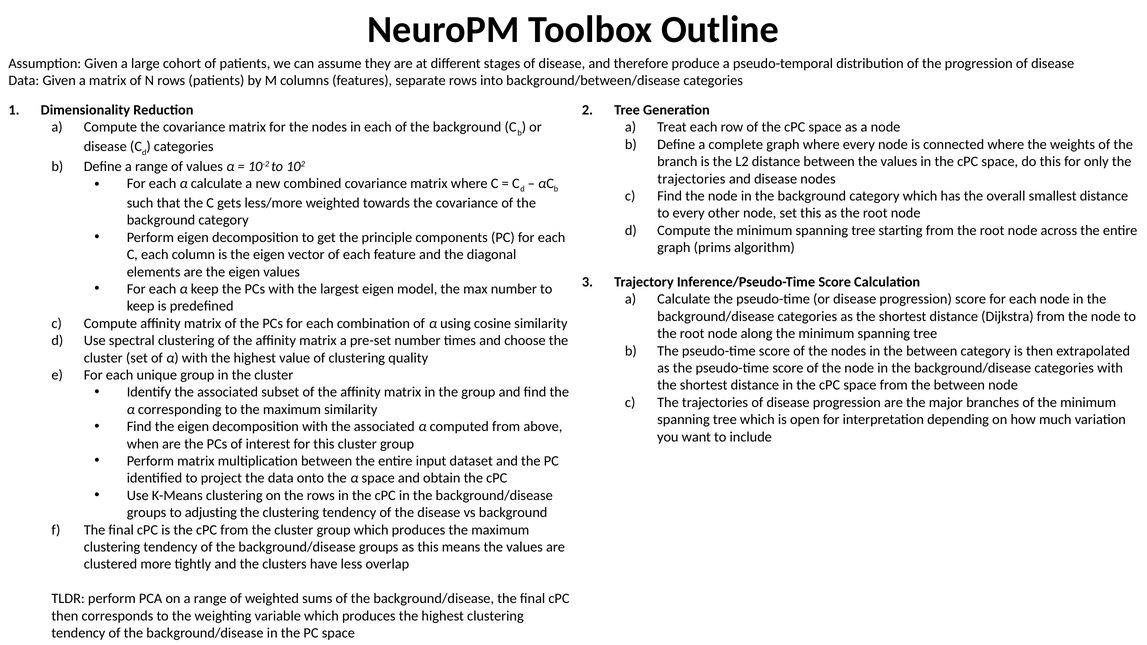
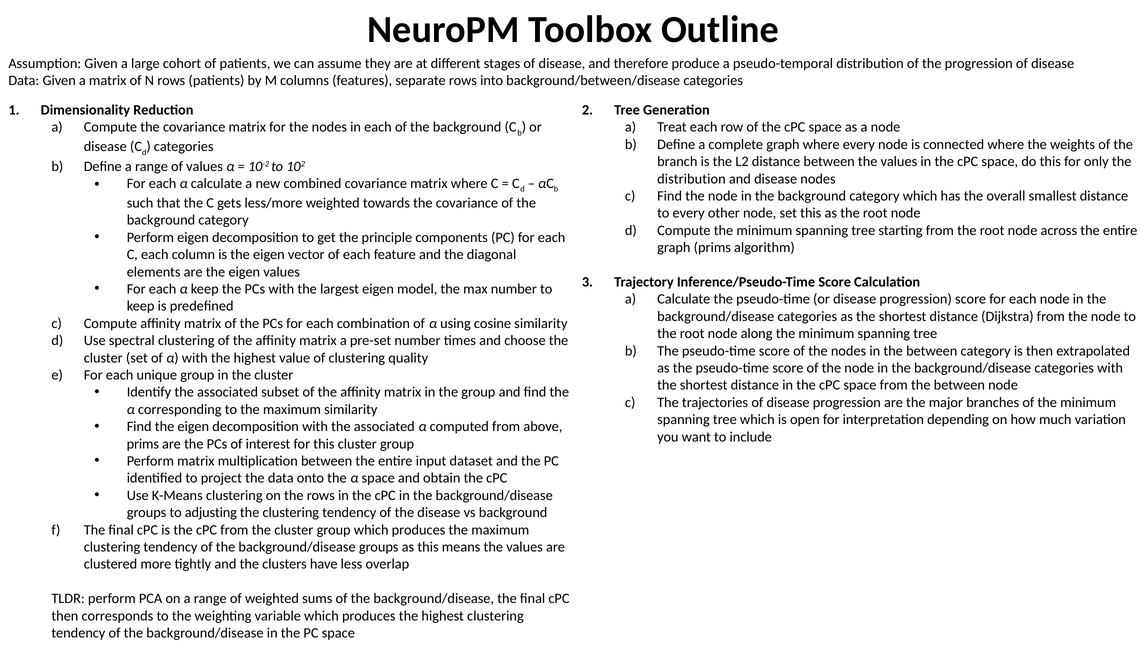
trajectories: trajectories -> distribution (691, 179)
when: when -> prims (143, 444)
